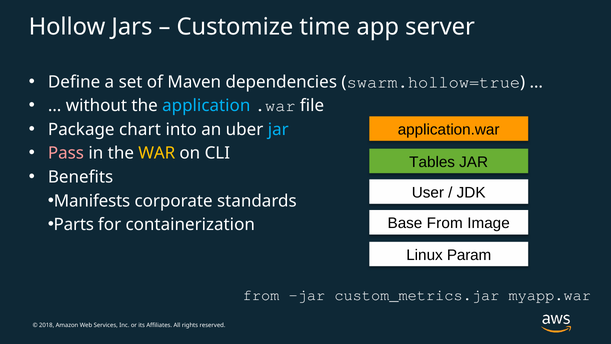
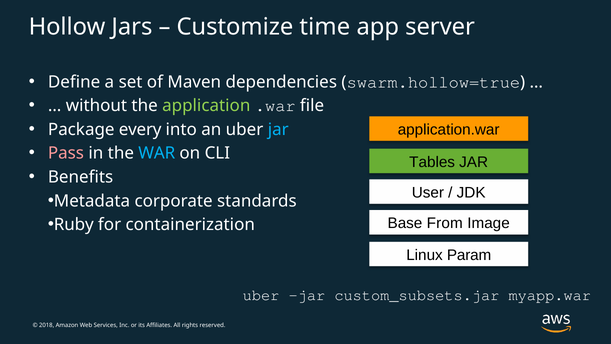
application colour: light blue -> light green (206, 106)
chart: chart -> every (140, 129)
WAR colour: yellow -> light blue (157, 153)
Manifests: Manifests -> Metadata (92, 201)
Parts: Parts -> Ruby (74, 224)
from: from -> uber (261, 295)
custom_metrics.jar: custom_metrics.jar -> custom_subsets.jar (417, 295)
